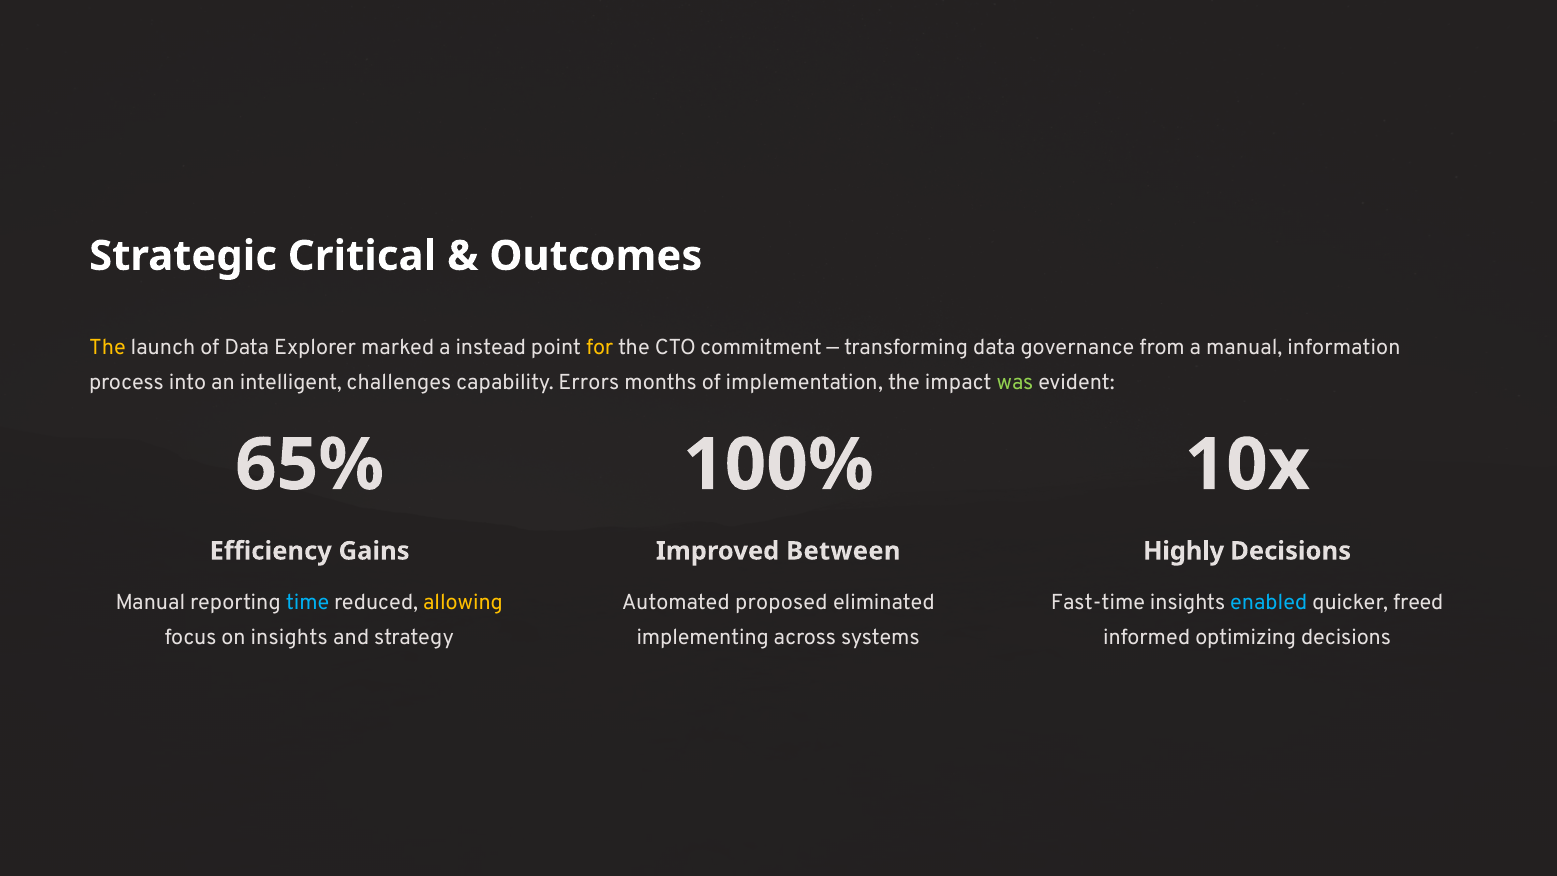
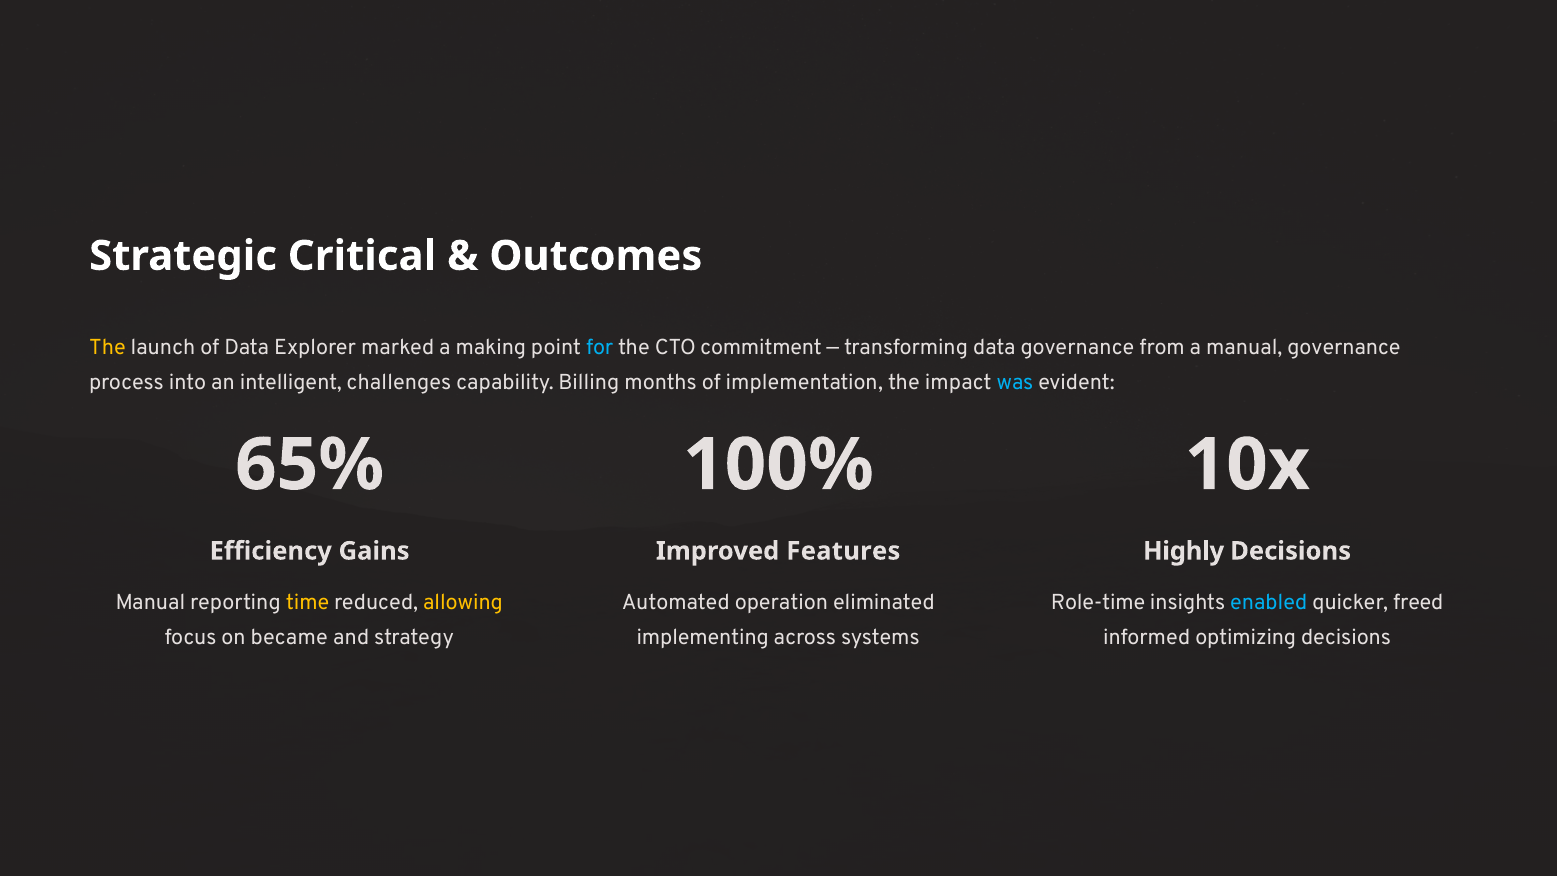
instead: instead -> making (491, 347)
for colour: yellow -> light blue (600, 347)
manual information: information -> governance (1344, 347)
Errors: Errors -> Billing (589, 382)
was colour: light green -> light blue (1015, 382)
Between: Between -> Features (843, 551)
time colour: light blue -> yellow (307, 602)
proposed: proposed -> operation (781, 602)
Fast-time: Fast-time -> Role-time (1098, 602)
on insights: insights -> became (289, 637)
